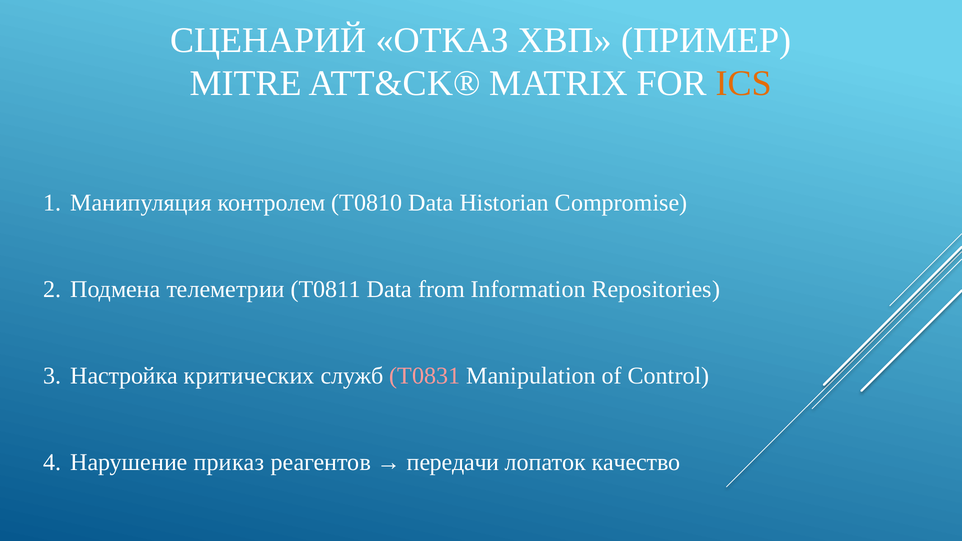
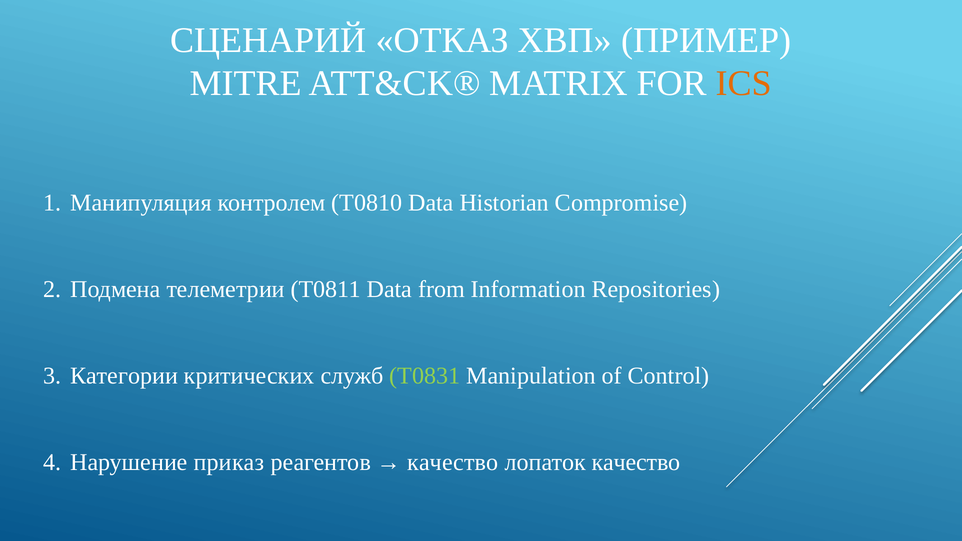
Настройка: Настройка -> Категории (124, 376)
T0831 colour: pink -> light green (425, 376)
передачи: передачи -> качество (453, 463)
